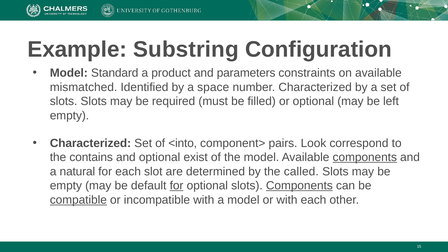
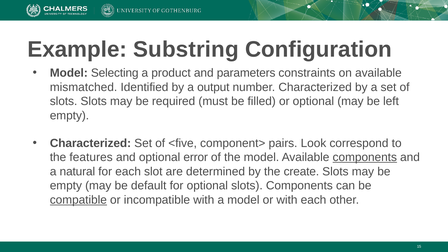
Standard: Standard -> Selecting (115, 73)
space: space -> output (213, 87)
<into: <into -> <five (183, 143)
contains: contains -> features (91, 157)
exist: exist -> error (196, 157)
called: called -> create (301, 172)
for underline: present -> none (177, 186)
Components underline: present -> none (299, 186)
